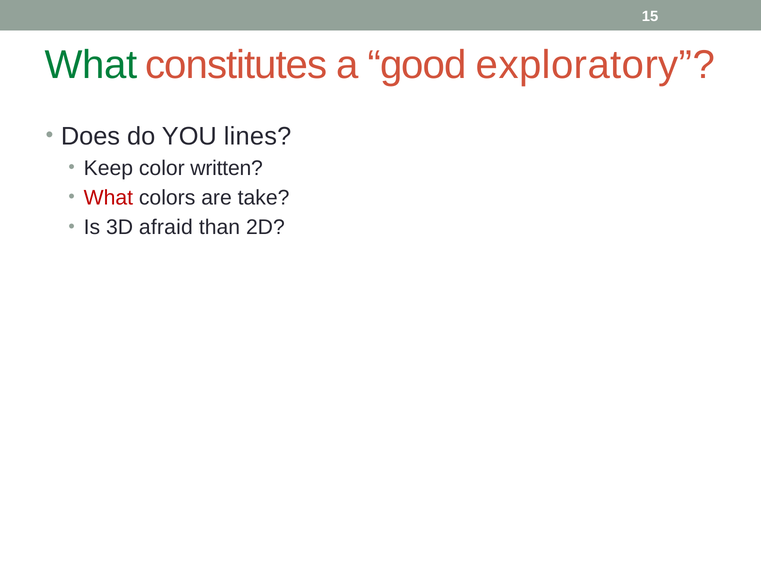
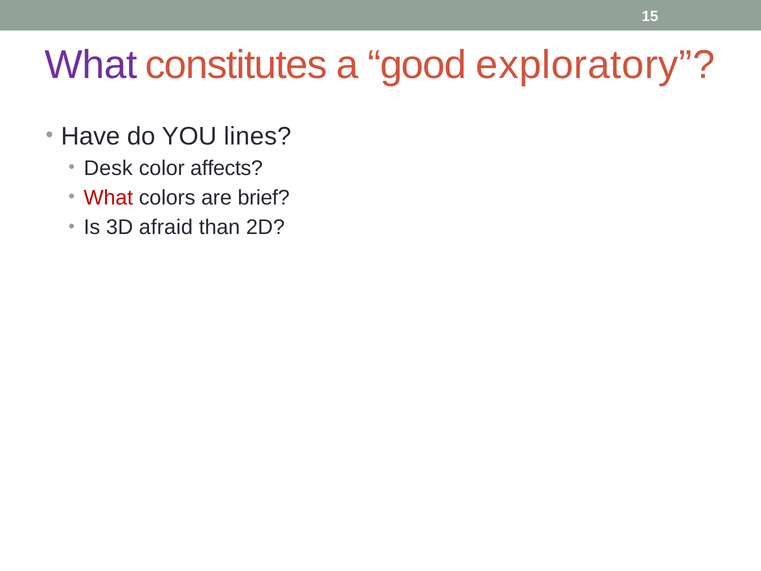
What colour: green -> purple (91, 65)
Does: Does -> Have (90, 136)
Keep: Keep -> Desk (108, 168)
written: written -> affects (227, 168)
take: take -> brief (264, 198)
